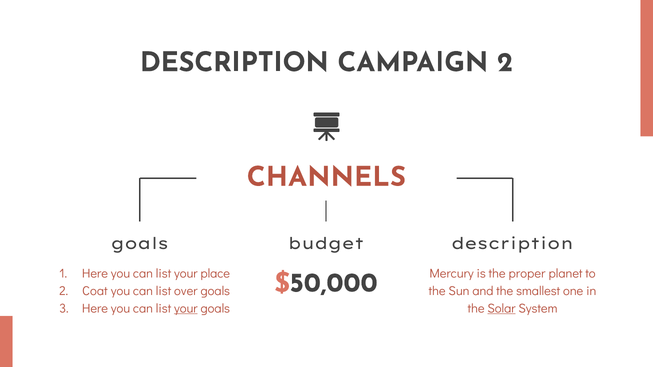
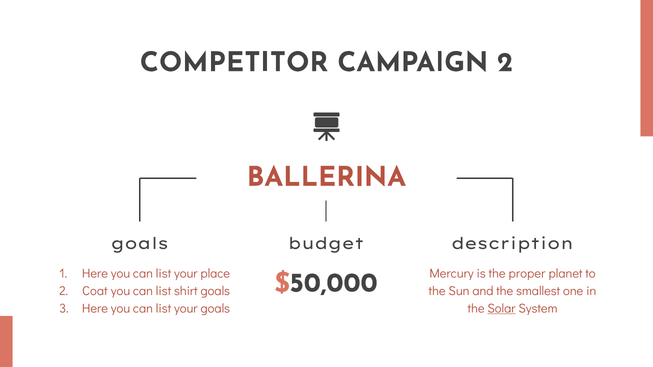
DESCRIPTION: DESCRIPTION -> COMPETITOR (234, 62)
CHANNELS: CHANNELS -> BALLERINA (326, 177)
over: over -> shirt (186, 291)
your underline: present -> none (186, 309)
